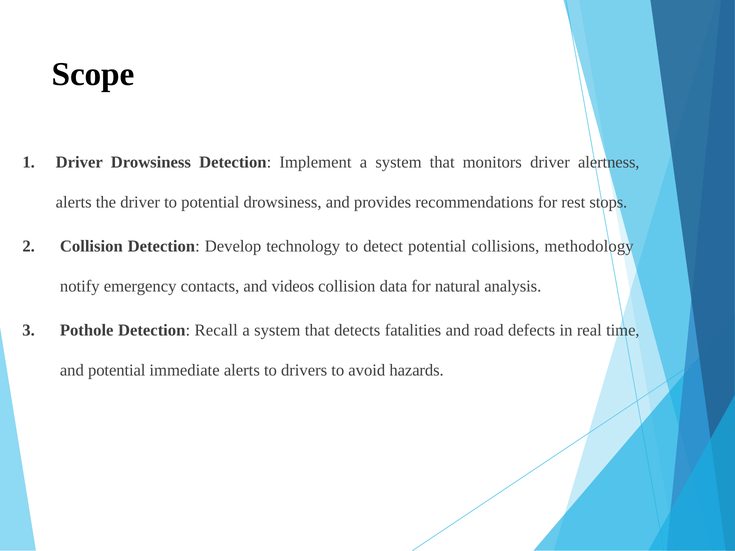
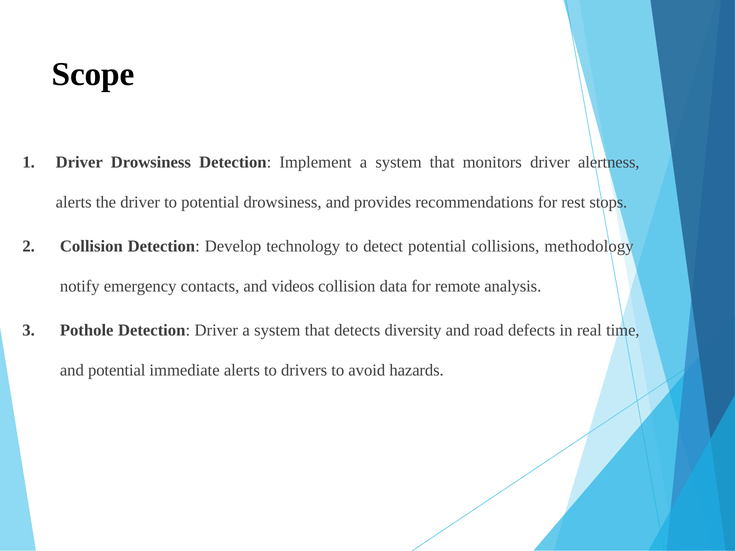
natural: natural -> remote (458, 286)
Detection Recall: Recall -> Driver (216, 330)
fatalities: fatalities -> diversity (413, 330)
